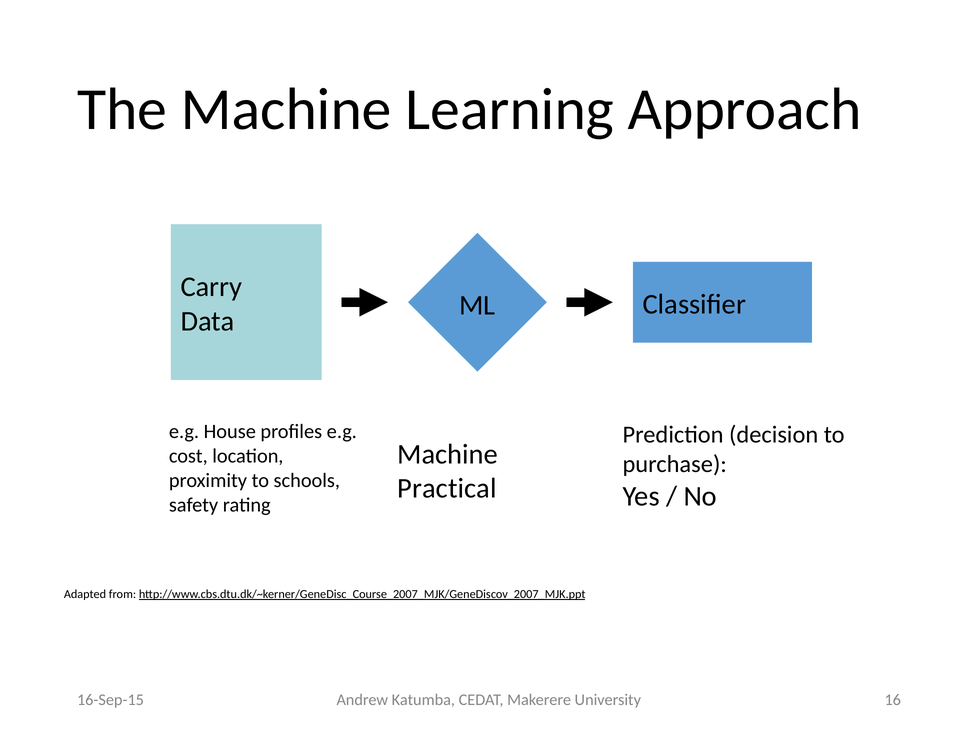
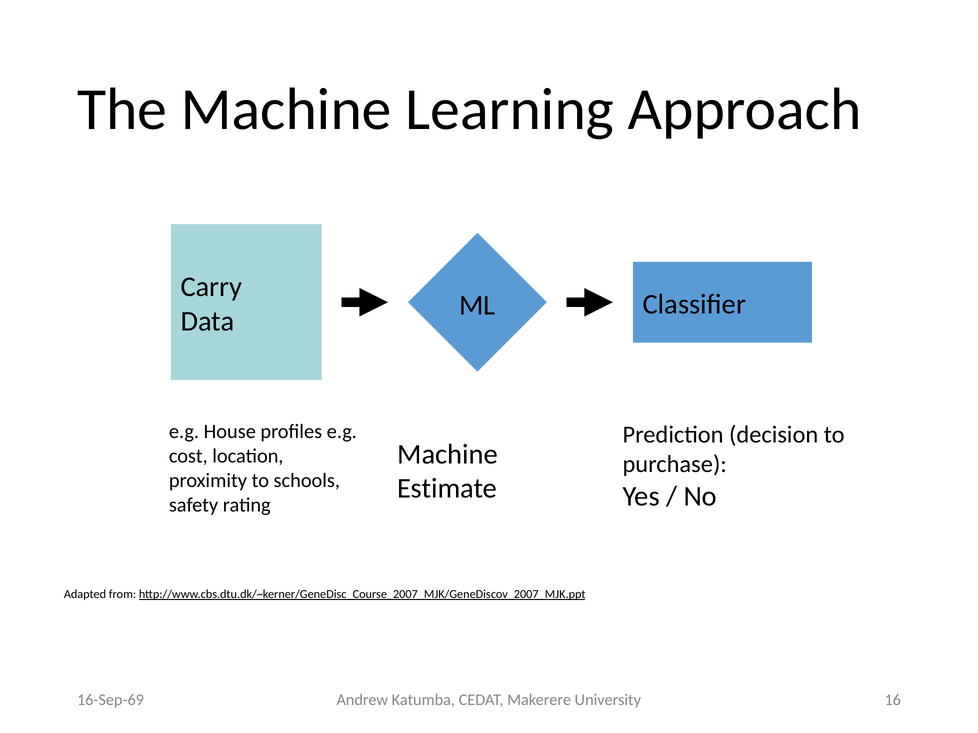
Practical: Practical -> Estimate (447, 489)
16-Sep-15: 16-Sep-15 -> 16-Sep-69 (110, 700)
